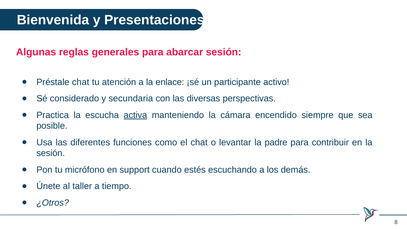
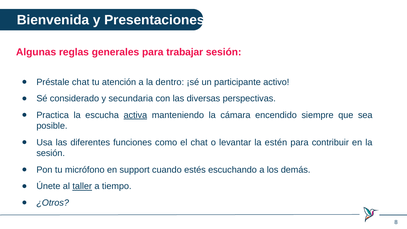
abarcar: abarcar -> trabajar (185, 52)
enlace: enlace -> dentro (170, 82)
padre: padre -> estén (276, 142)
taller underline: none -> present (82, 186)
